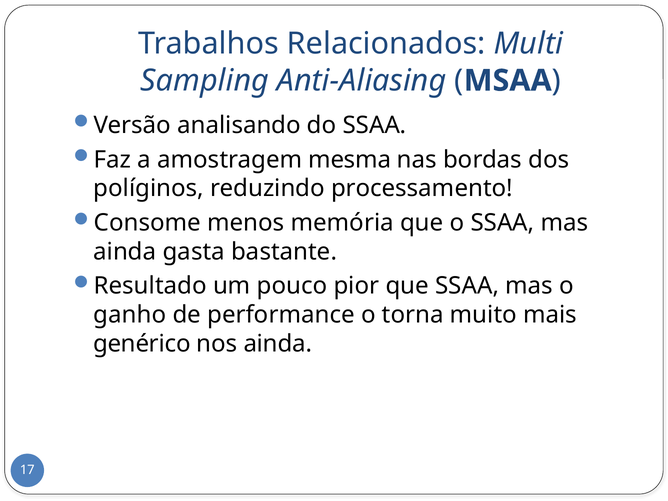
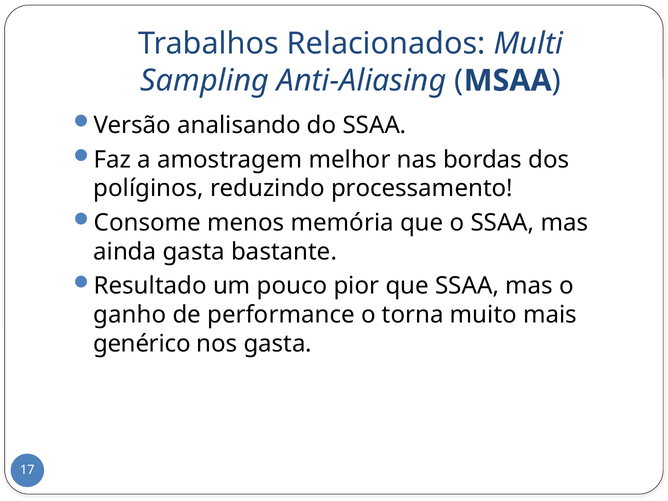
mesma: mesma -> melhor (350, 160)
nos ainda: ainda -> gasta (278, 344)
